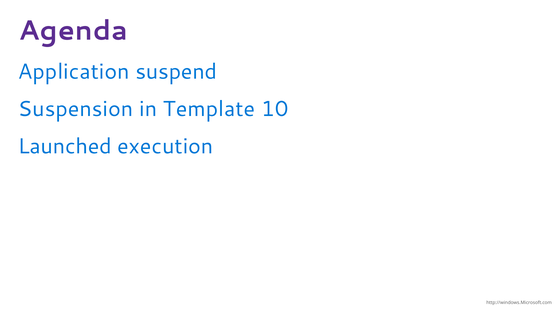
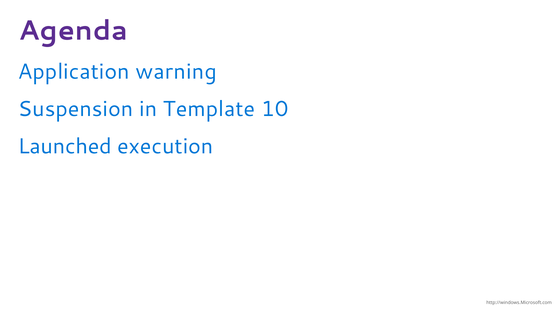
suspend: suspend -> warning (176, 72)
